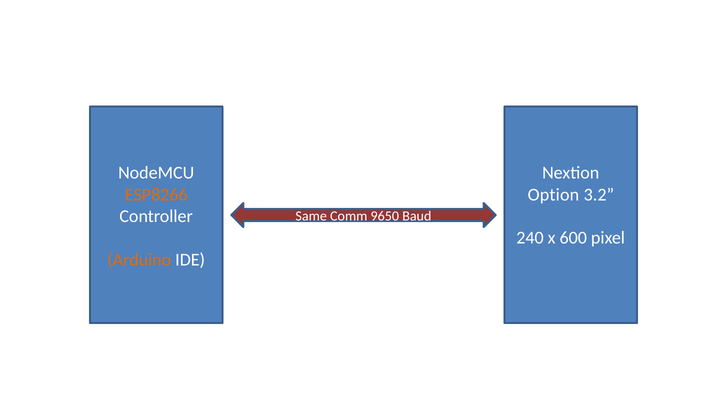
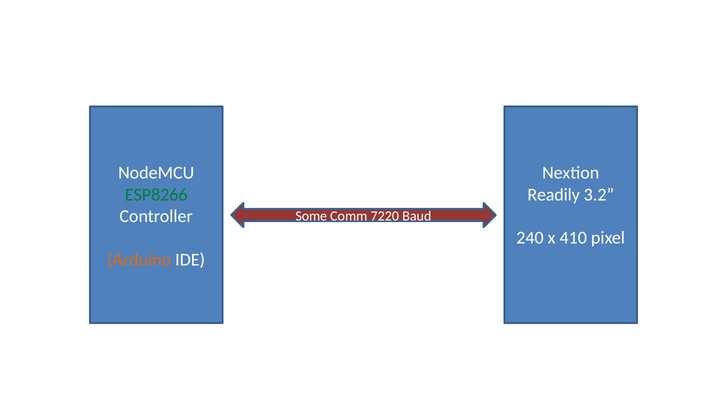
ESP8266 colour: orange -> green (156, 194)
Option: Option -> Readily (554, 194)
Same: Same -> Some (311, 216)
9650: 9650 -> 7220 (385, 216)
600: 600 -> 410 (573, 238)
